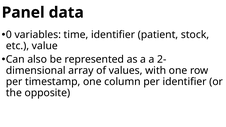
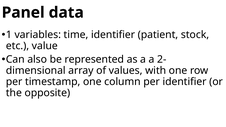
0: 0 -> 1 (9, 35)
